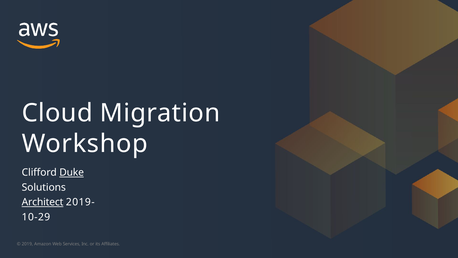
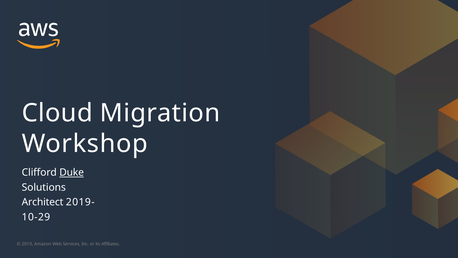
Architect underline: present -> none (43, 202)
